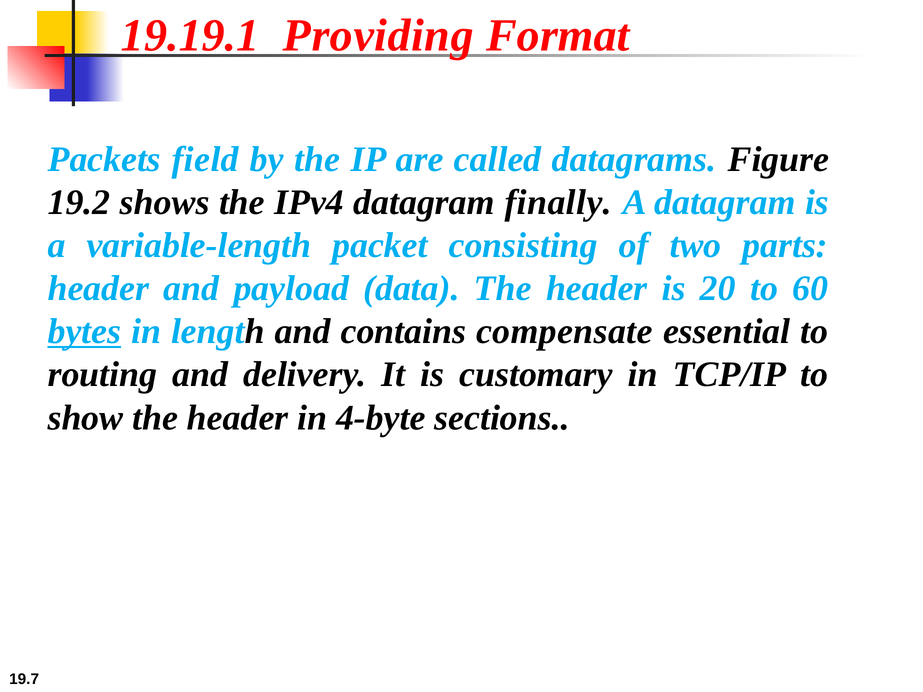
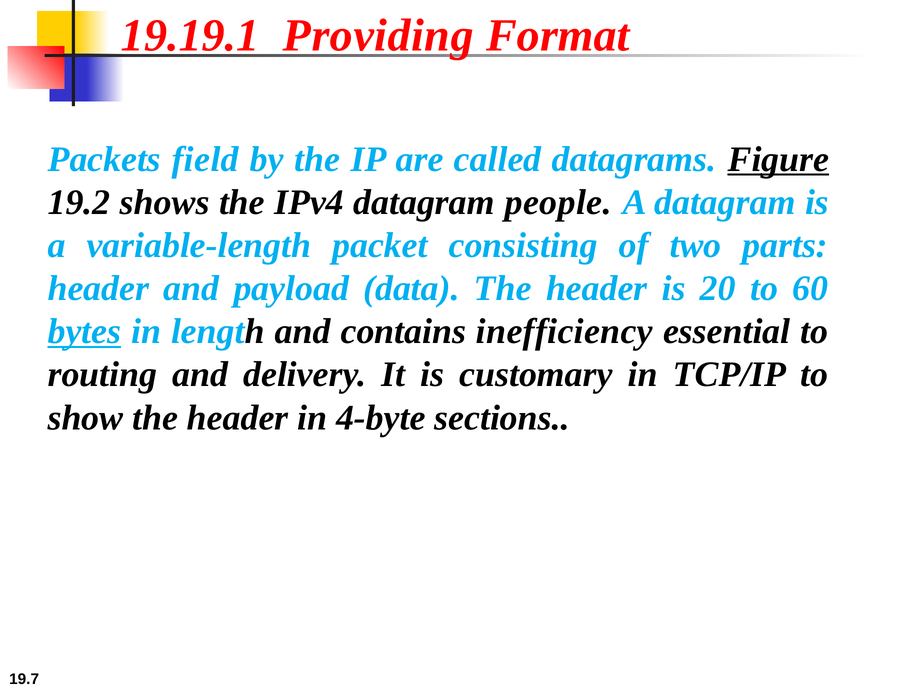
Figure underline: none -> present (778, 159)
finally: finally -> people (558, 202)
compensate: compensate -> inefficiency (564, 332)
